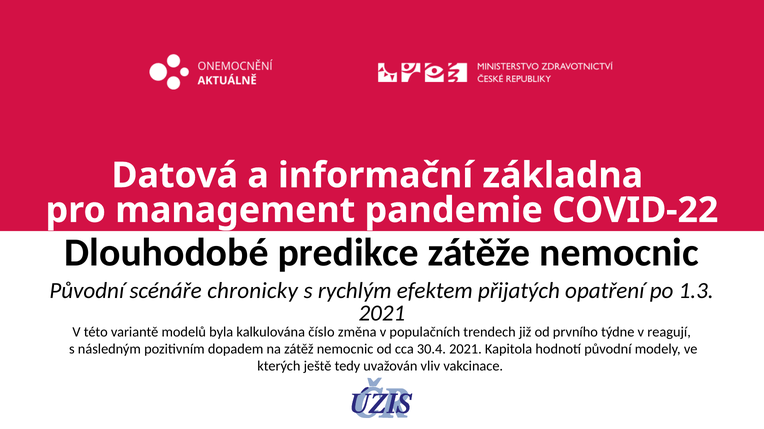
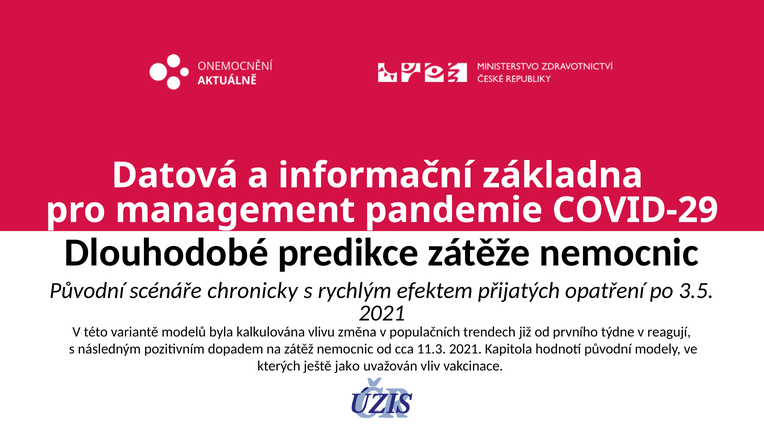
COVID-22: COVID-22 -> COVID-29 (635, 211)
1.3: 1.3 -> 3.5 (696, 291)
číslo: číslo -> vlivu (322, 332)
30.4: 30.4 -> 11.3 (431, 350)
tedy: tedy -> jako (347, 367)
